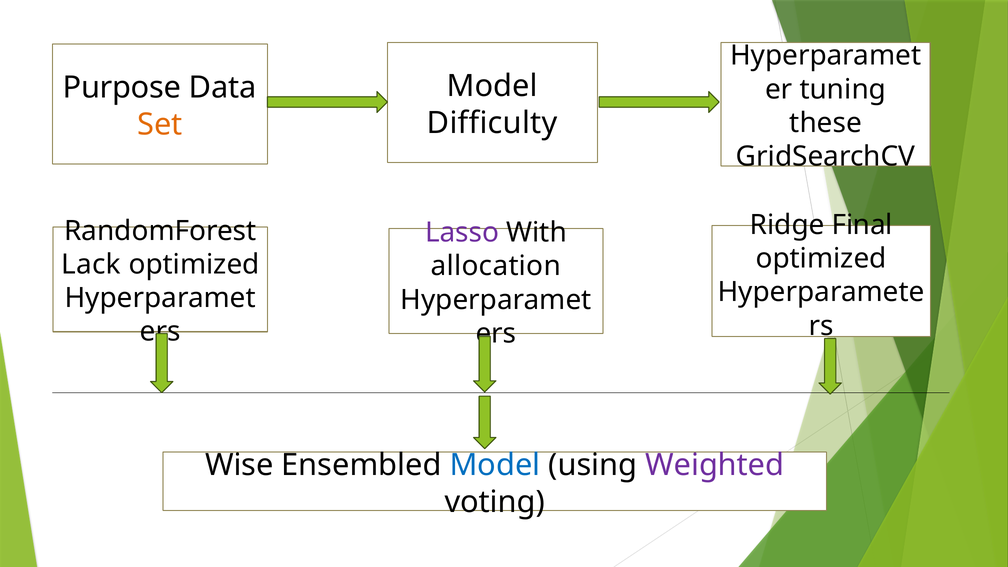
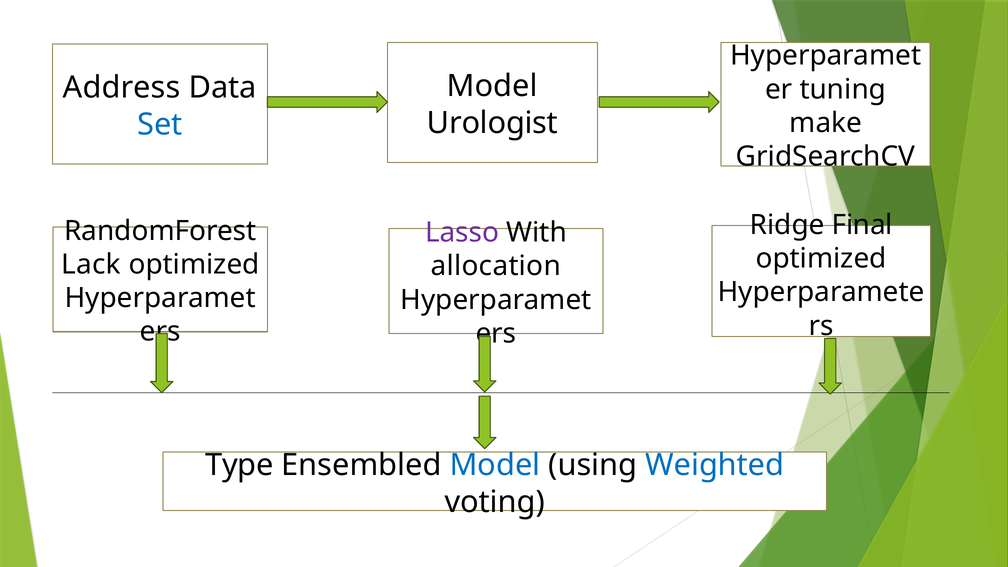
Purpose: Purpose -> Address (122, 88)
Difficulty: Difficulty -> Urologist (492, 123)
these: these -> make (826, 123)
Set colour: orange -> blue (160, 125)
Wise: Wise -> Type (239, 465)
Weighted colour: purple -> blue (715, 465)
